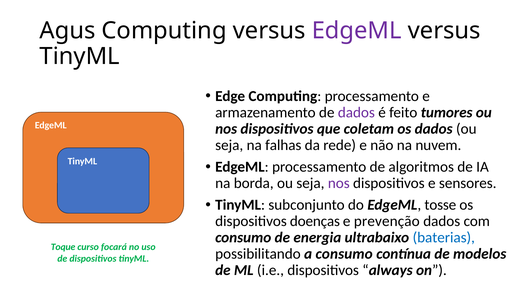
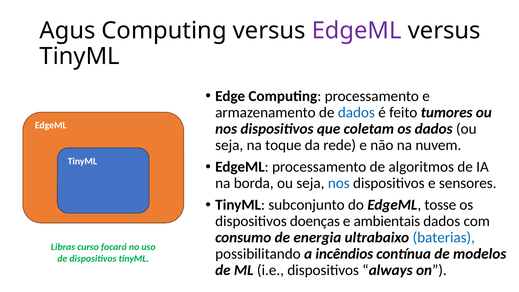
dados colour: purple -> blue (356, 113)
falhas: falhas -> toque (283, 145)
nos colour: purple -> blue (339, 183)
prevenção: prevenção -> ambientais (387, 221)
Toque: Toque -> Libras (63, 247)
a consumo: consumo -> incêndios (344, 254)
